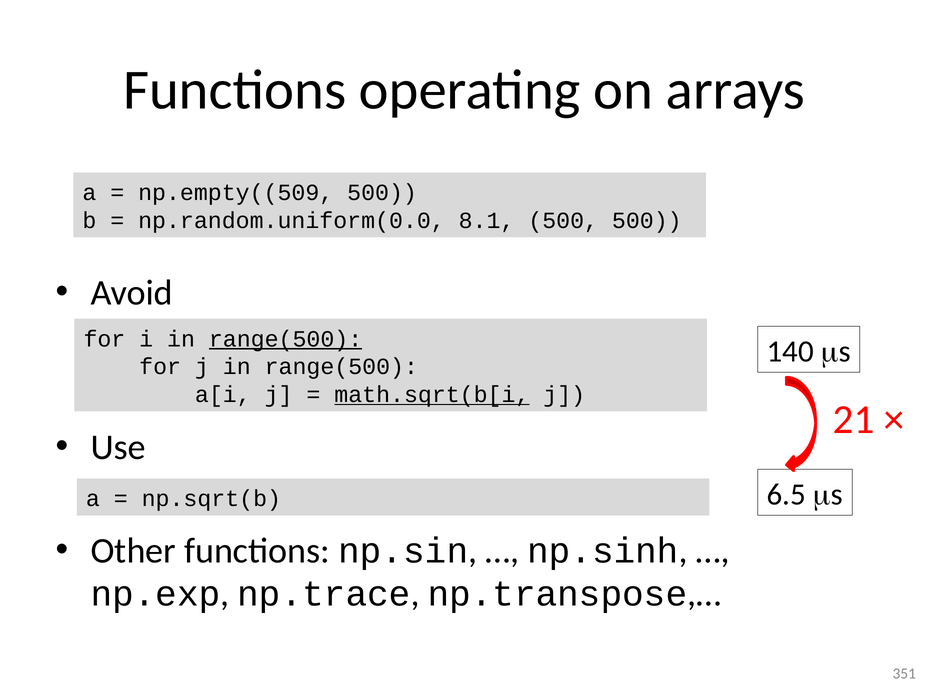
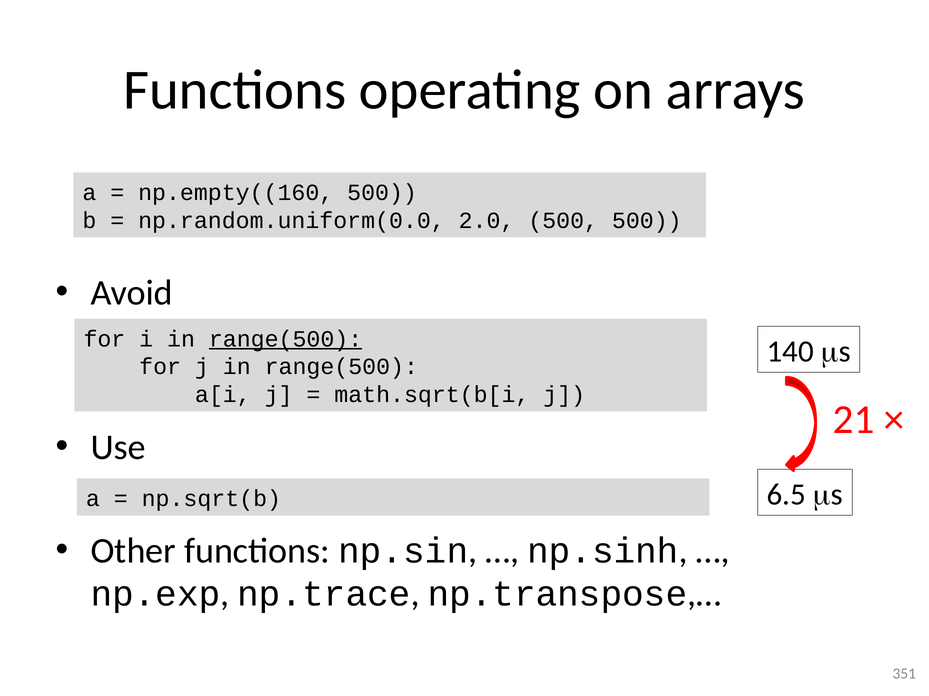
np.empty((509: np.empty((509 -> np.empty((160 (236, 193)
8.1: 8.1 -> 2.0 (487, 221)
math.sqrt(b[i underline: present -> none (432, 395)
